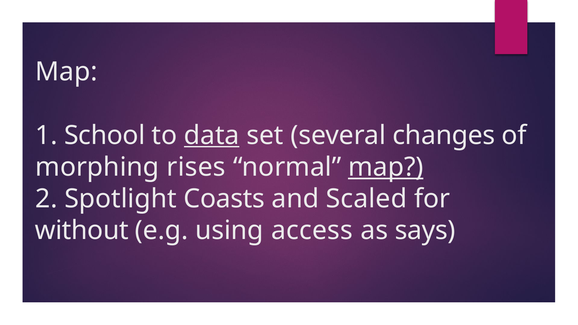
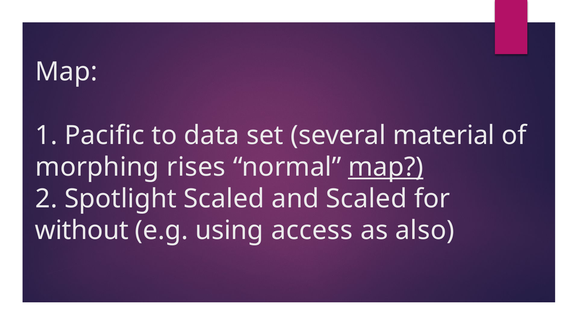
School: School -> Pacific (104, 135)
data underline: present -> none (212, 135)
changes: changes -> material (444, 135)
Spotlight Coasts: Coasts -> Scaled (224, 199)
says: says -> also (425, 231)
